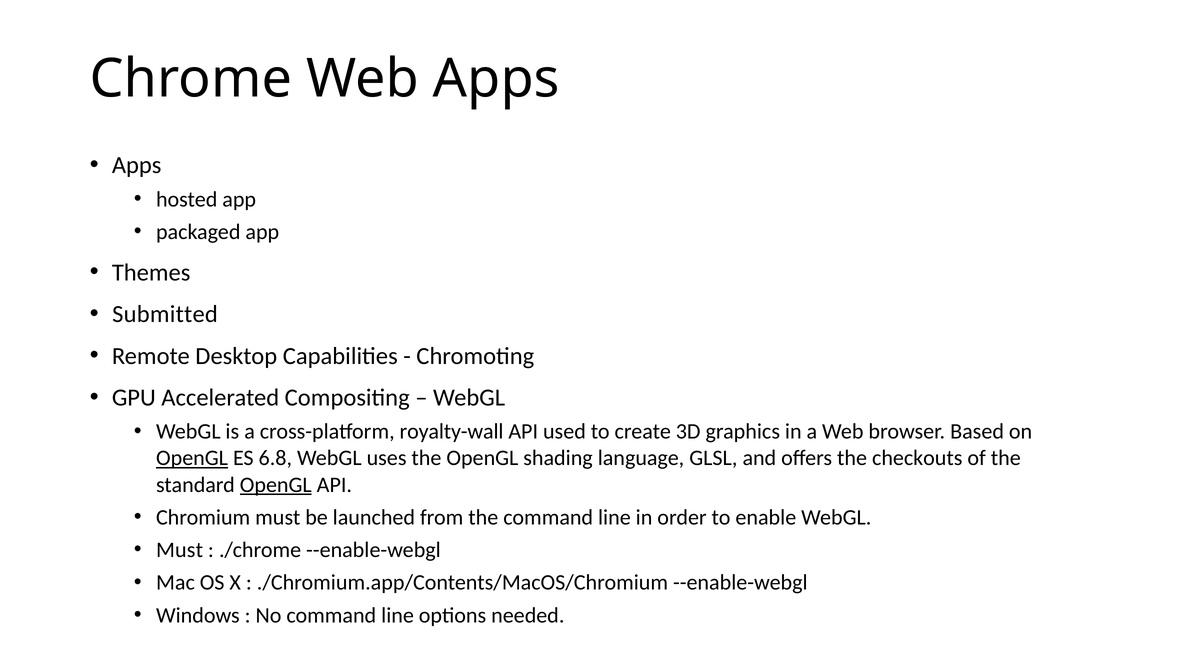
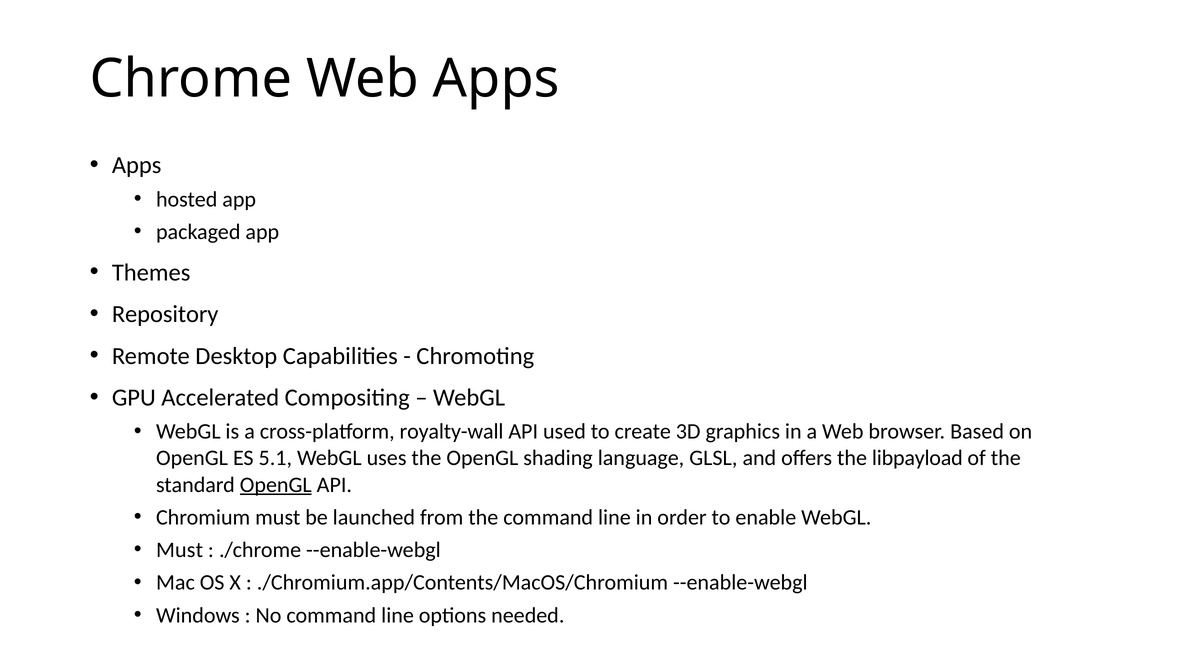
Submitted: Submitted -> Repository (165, 314)
OpenGL underline: present -> none (192, 458)
6.8: 6.8 -> 5.1 (275, 458)
checkouts: checkouts -> libpayload (917, 458)
